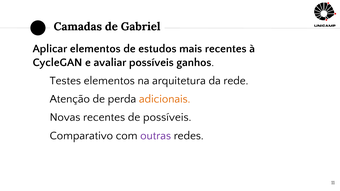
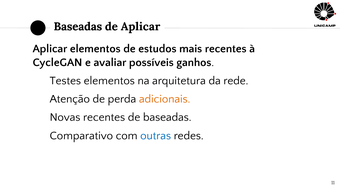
Camadas: Camadas -> Baseadas (78, 27)
de Gabriel: Gabriel -> Aplicar (141, 27)
de possíveis: possíveis -> baseadas (167, 117)
outras colour: purple -> blue (156, 136)
